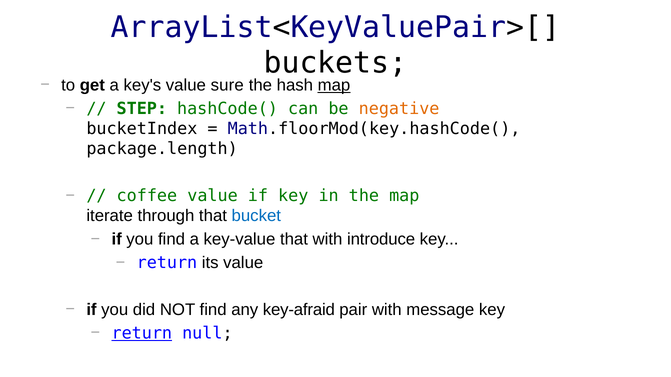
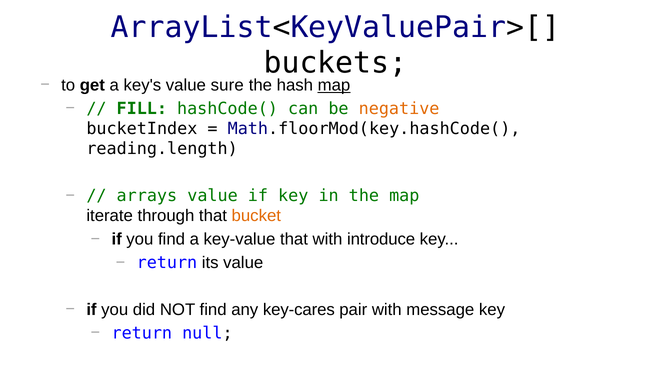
STEP: STEP -> FILL (142, 109)
package.length: package.length -> reading.length (162, 149)
coffee: coffee -> arrays (147, 196)
bucket colour: blue -> orange (256, 216)
key-afraid: key-afraid -> key-cares (299, 310)
return underline: present -> none (142, 334)
